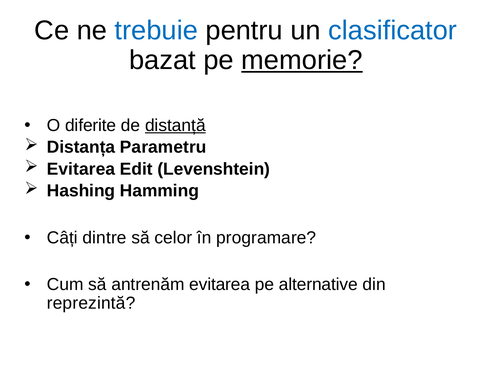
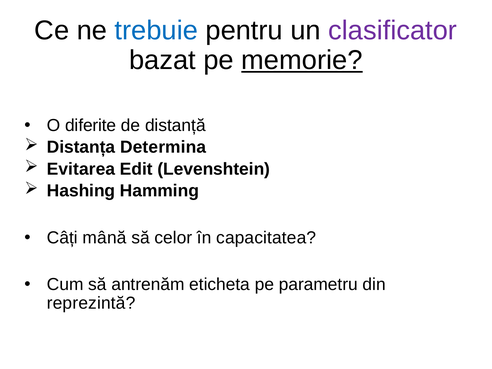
clasificator colour: blue -> purple (393, 31)
distanță underline: present -> none (175, 125)
Parametru: Parametru -> Determina (163, 147)
dintre: dintre -> mână (105, 238)
programare: programare -> capacitatea (266, 238)
antrenăm evitarea: evitarea -> eticheta (220, 284)
alternative: alternative -> parametru (318, 284)
